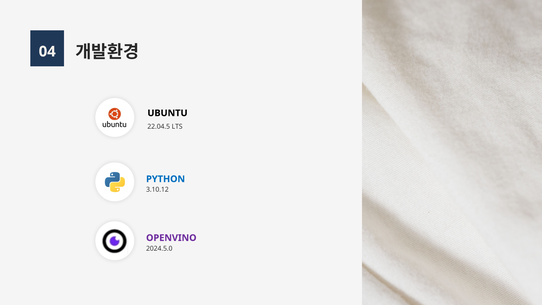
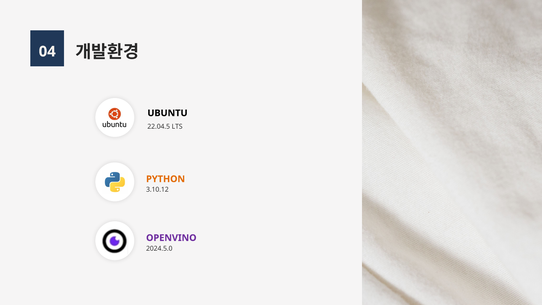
PYTHON colour: blue -> orange (166, 179)
